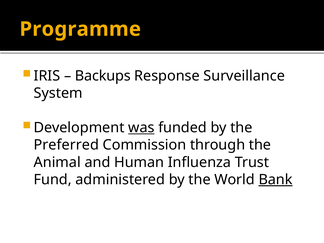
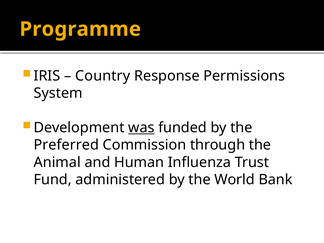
Backups: Backups -> Country (103, 76)
Surveillance: Surveillance -> Permissions (244, 76)
Bank underline: present -> none (276, 180)
